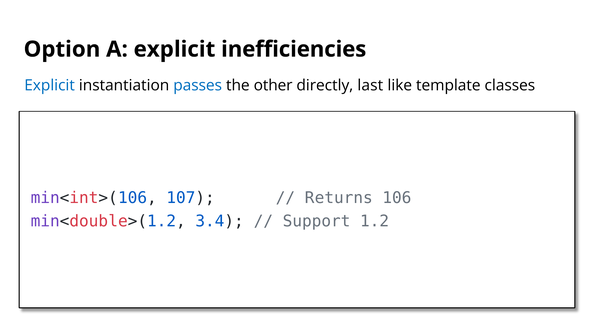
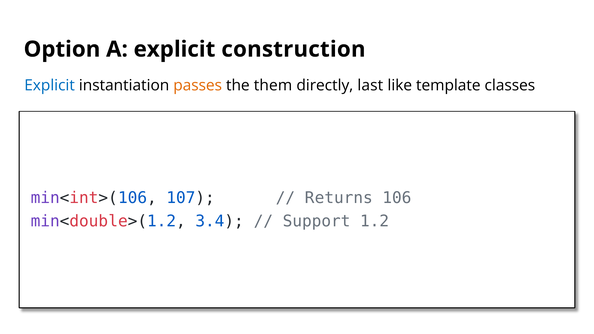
inefficiencies: inefficiencies -> construction (293, 49)
passes colour: blue -> orange (198, 86)
other: other -> them (273, 86)
